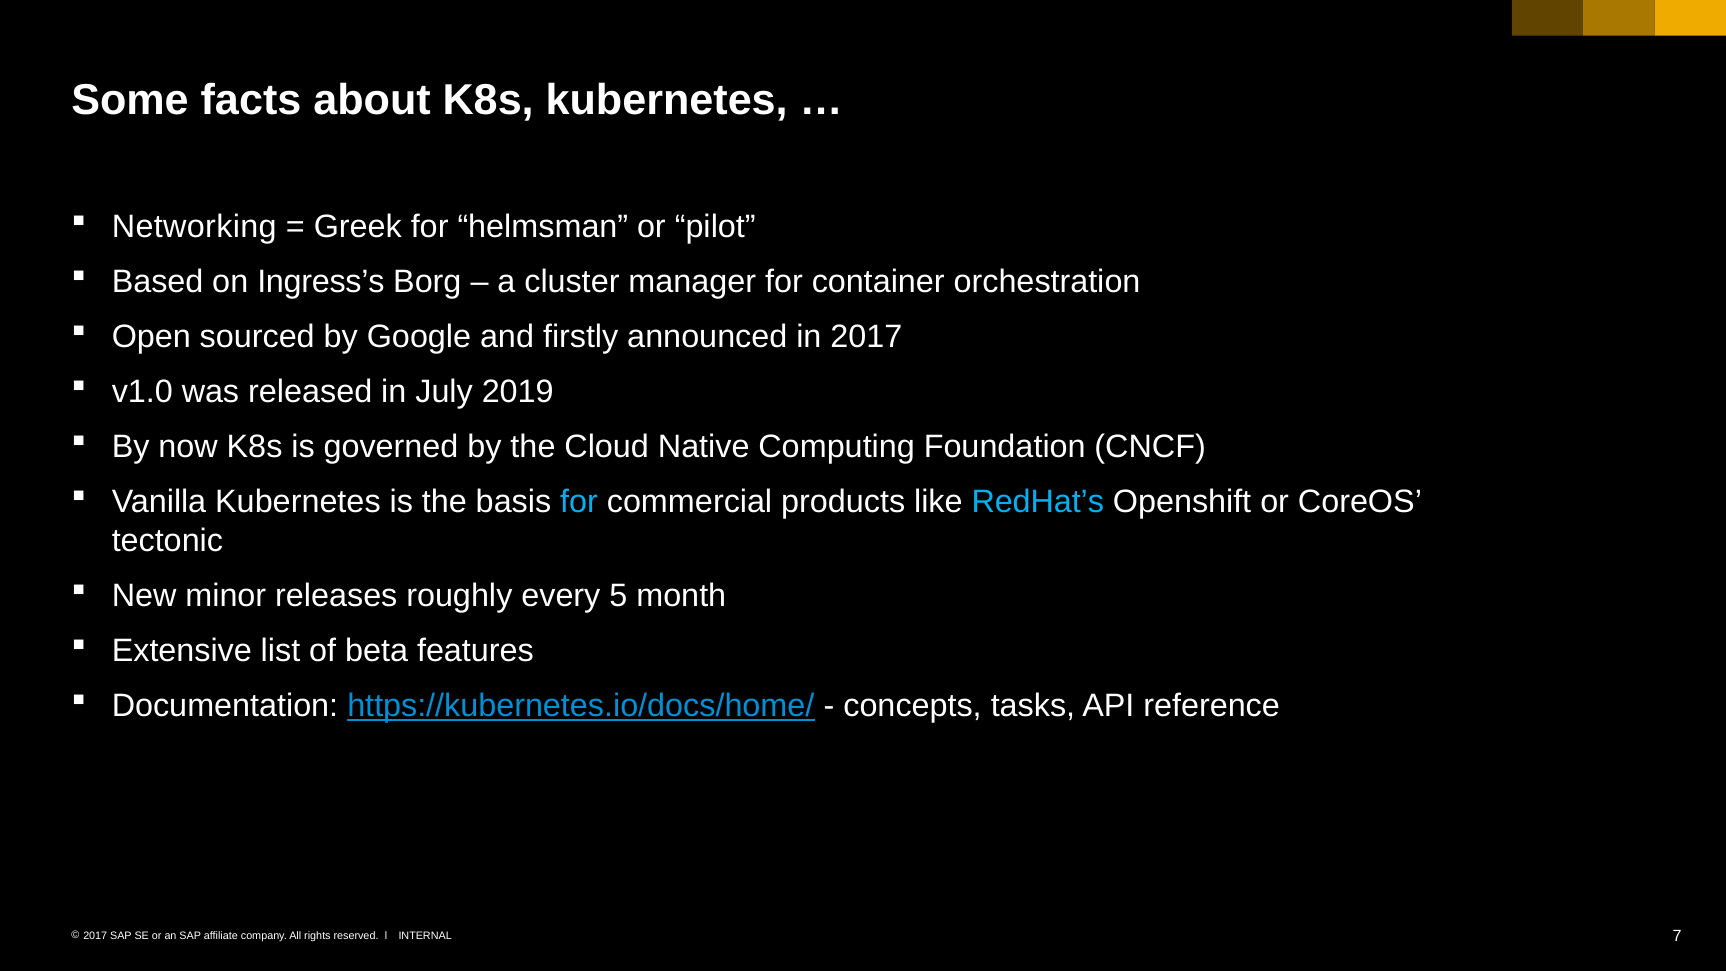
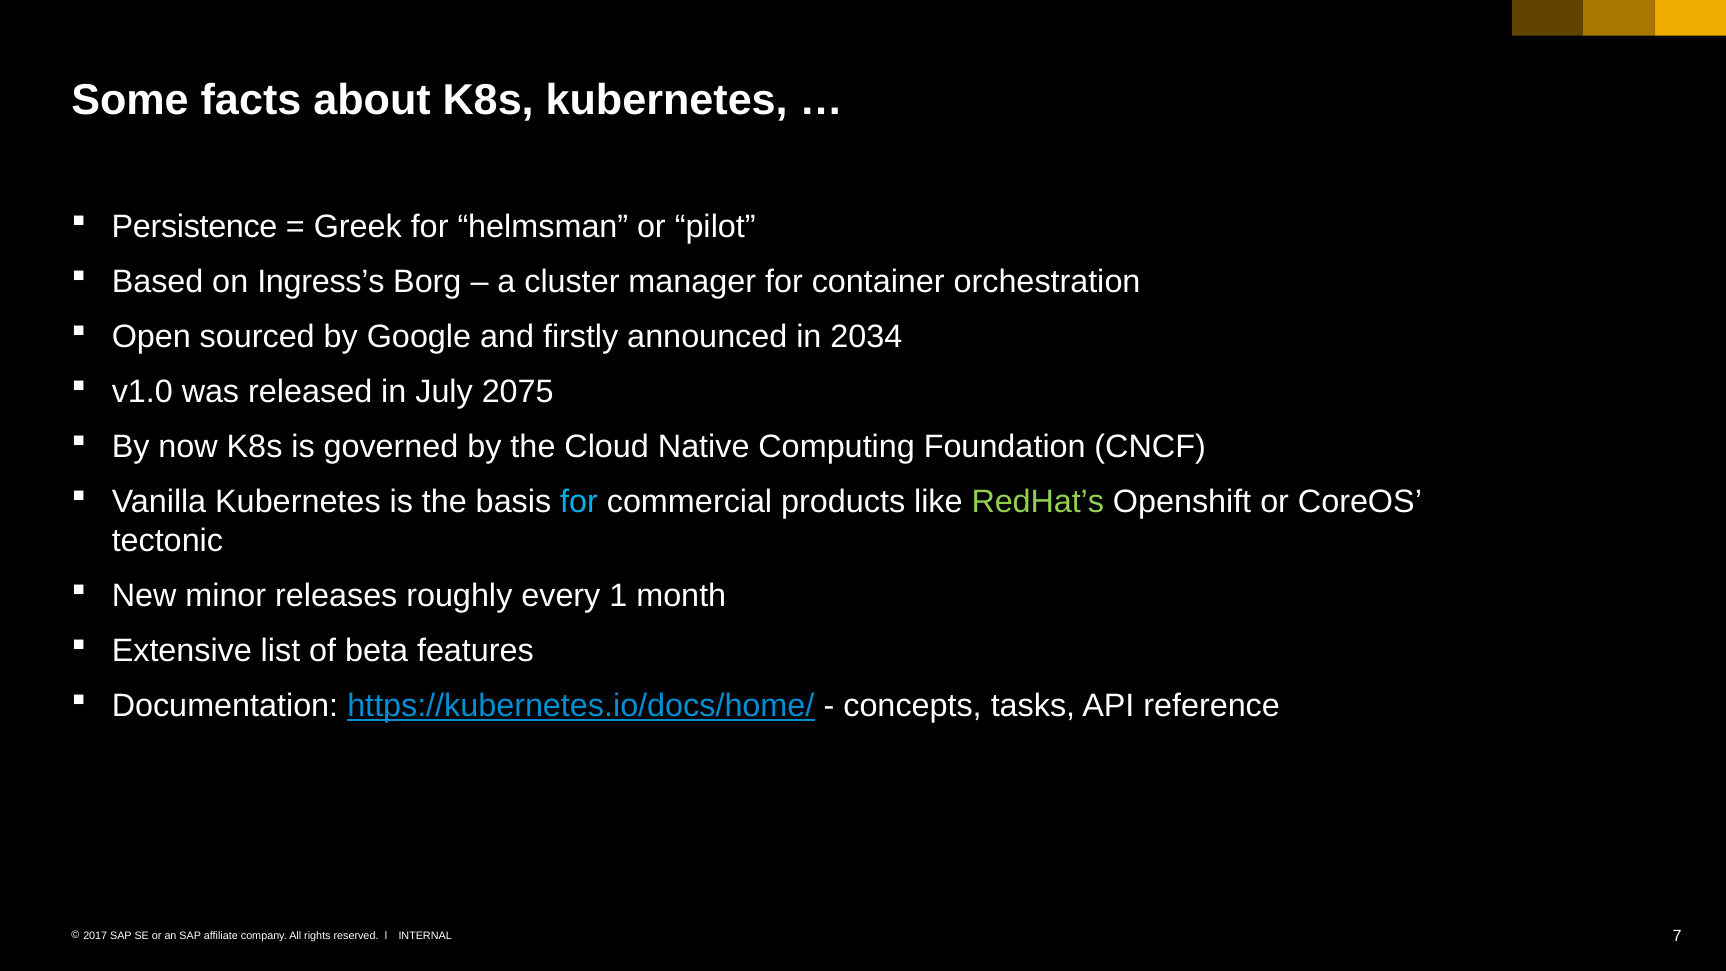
Networking: Networking -> Persistence (195, 227)
in 2017: 2017 -> 2034 (866, 337)
2019: 2019 -> 2075 (518, 392)
RedHat’s colour: light blue -> light green (1038, 502)
5: 5 -> 1 (618, 596)
